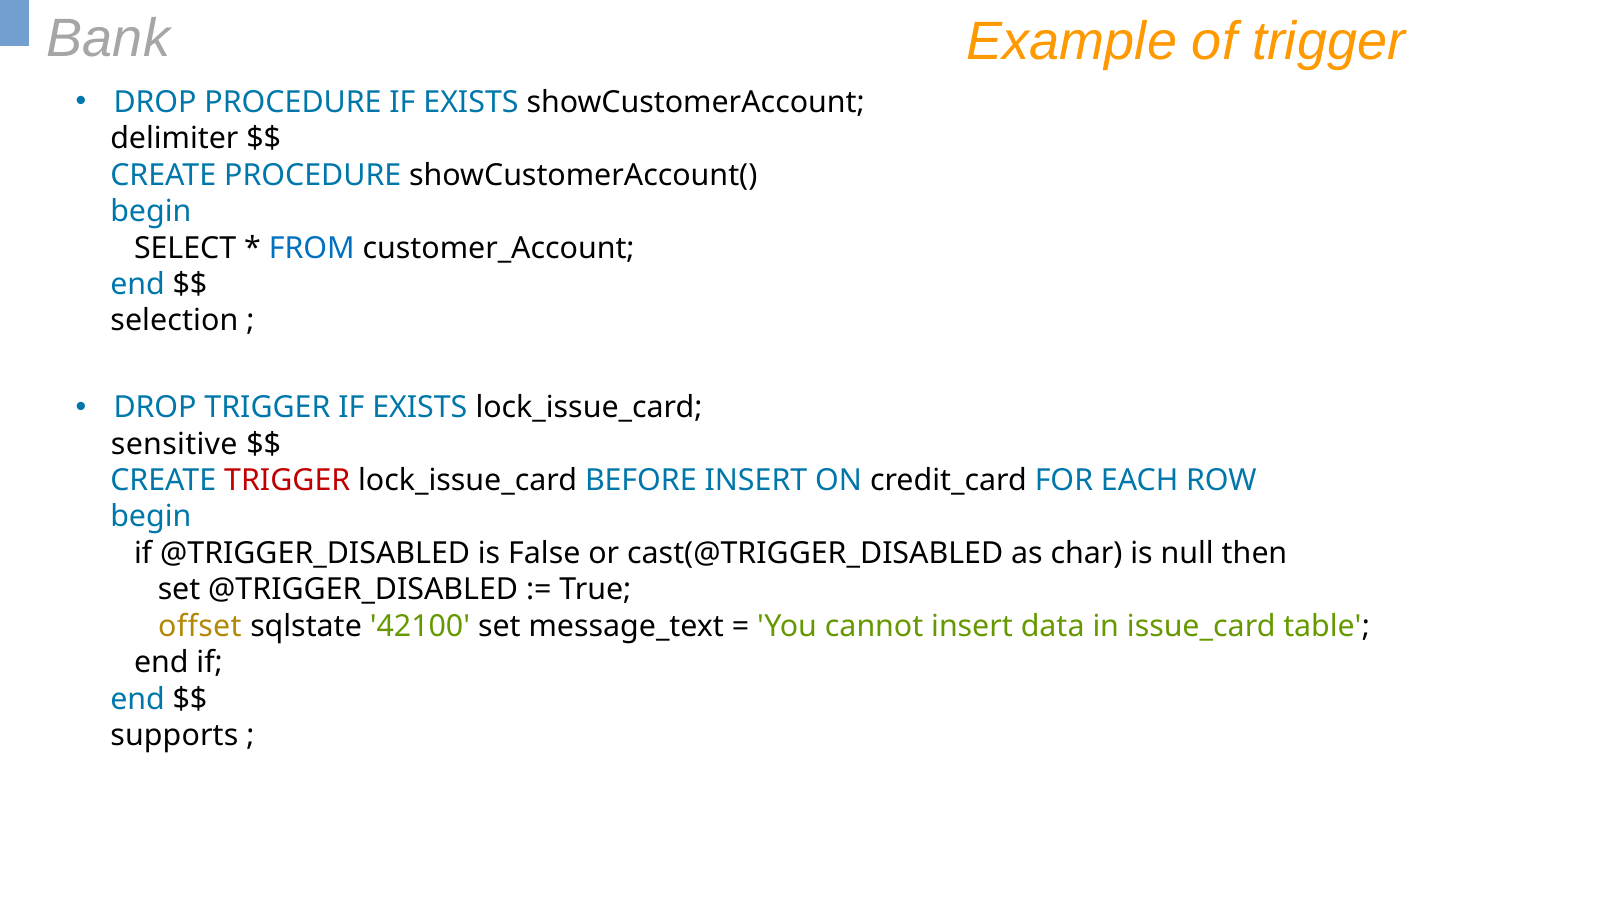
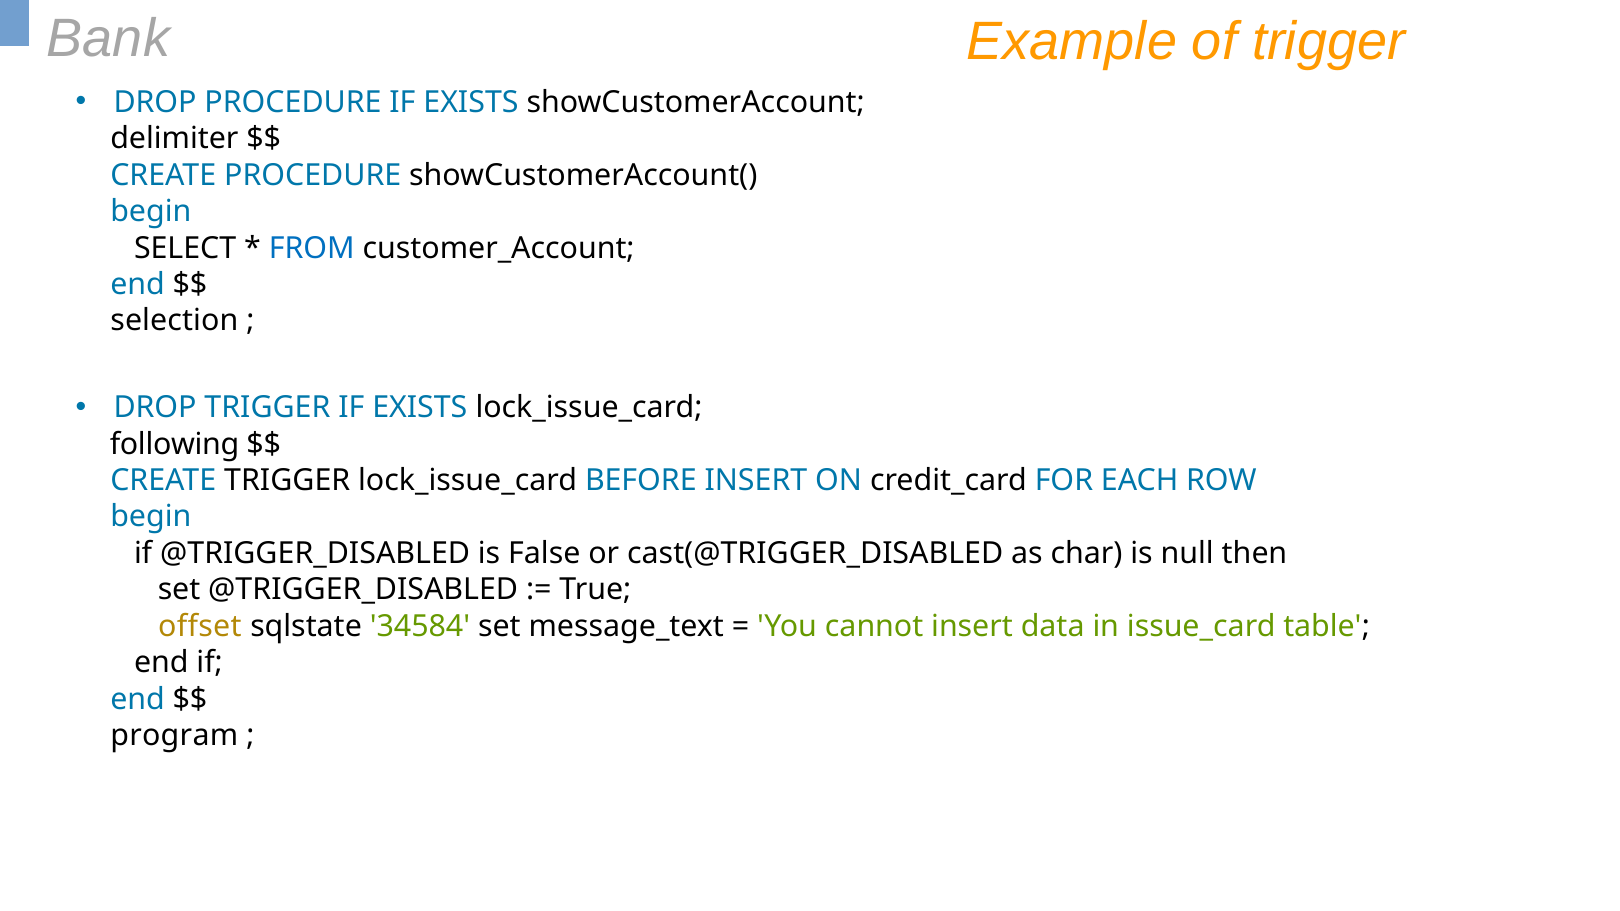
sensitive: sensitive -> following (175, 444)
TRIGGER colour: red -> black (287, 481)
42100: 42100 -> 34584 (420, 626)
supports: supports -> program (174, 736)
